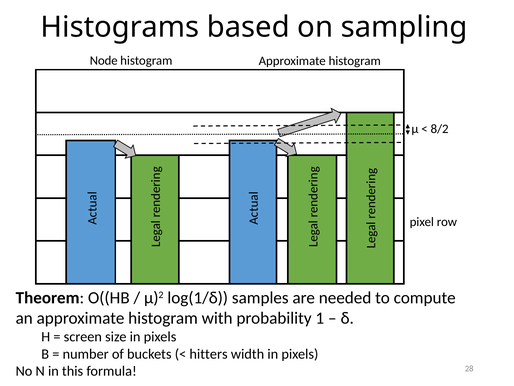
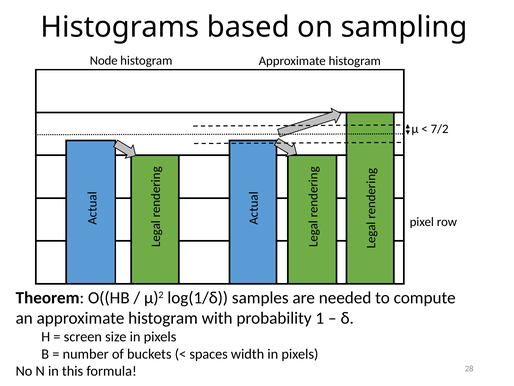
8/2: 8/2 -> 7/2 (440, 129)
hitters: hitters -> spaces (209, 354)
